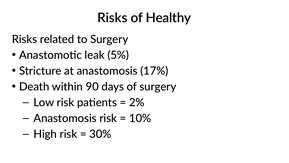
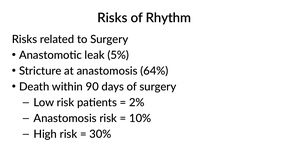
Healthy: Healthy -> Rhythm (168, 18)
17%: 17% -> 64% (154, 71)
